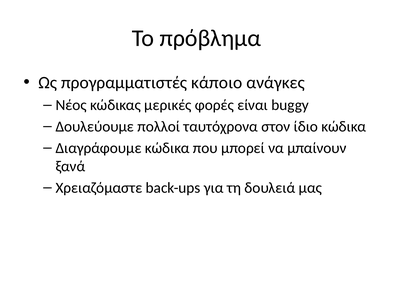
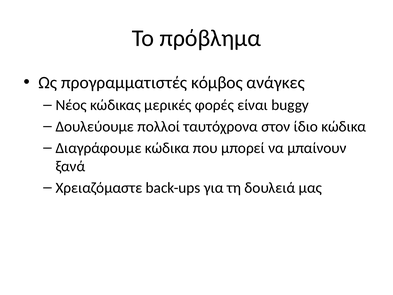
κάποιο: κάποιο -> κόμβος (217, 82)
